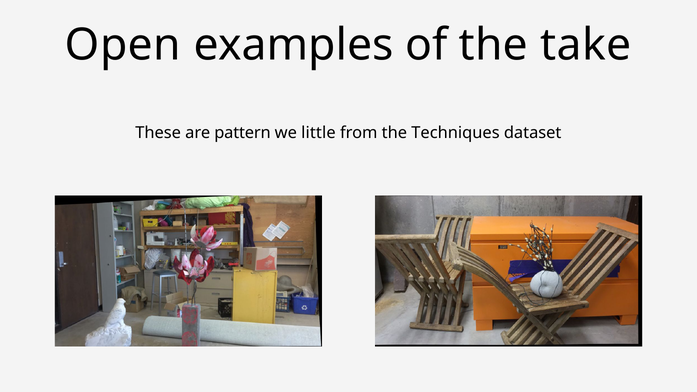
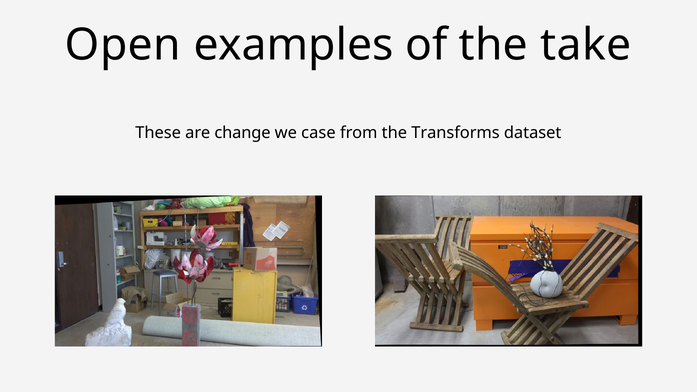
pattern: pattern -> change (243, 133)
little: little -> case (318, 133)
Techniques: Techniques -> Transforms (456, 133)
